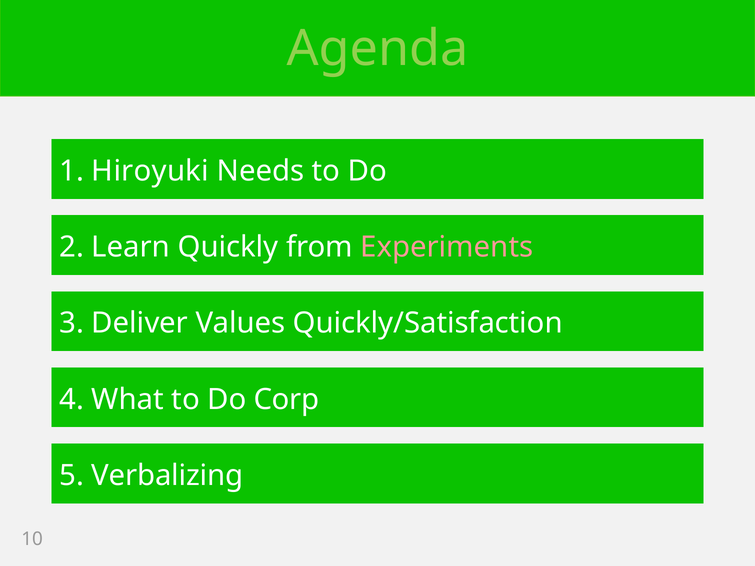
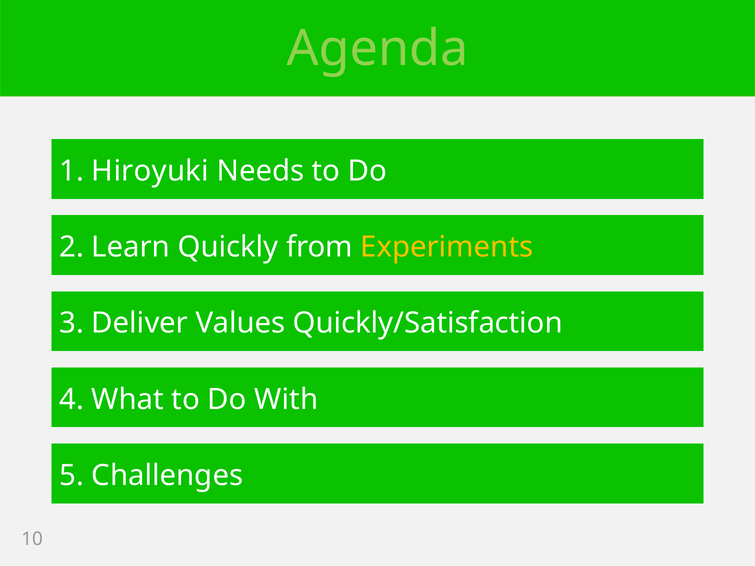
Experiments colour: pink -> yellow (447, 247)
Corp: Corp -> With (286, 400)
Verbalizing: Verbalizing -> Challenges (167, 476)
